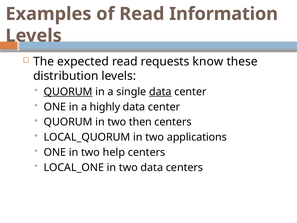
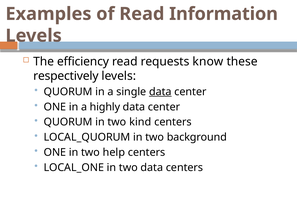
expected: expected -> efficiency (83, 61)
distribution: distribution -> respectively (66, 76)
QUORUM underline: present -> none (68, 92)
then: then -> kind (140, 122)
applications: applications -> background (197, 137)
